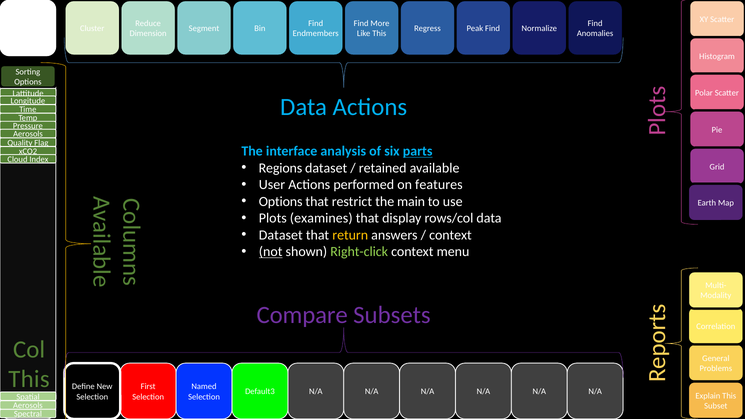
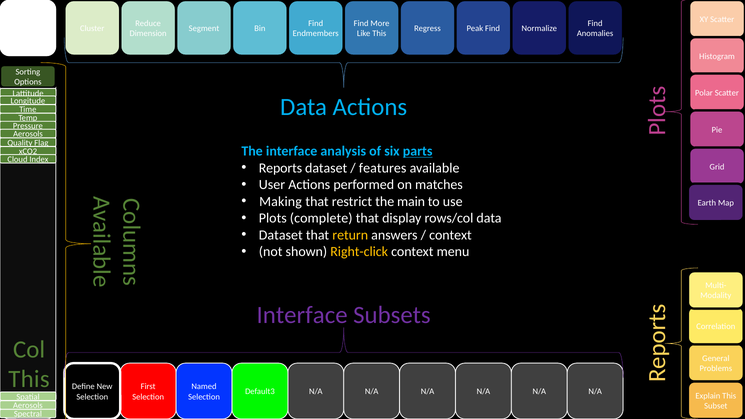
Regions: Regions -> Reports (280, 168)
retained: retained -> features (383, 168)
features: features -> matches (439, 185)
Options: Options -> Making (281, 202)
examines: examines -> complete (321, 218)
not underline: present -> none (271, 252)
Right-click colour: light green -> yellow (359, 252)
Compare: Compare -> Interface (302, 315)
